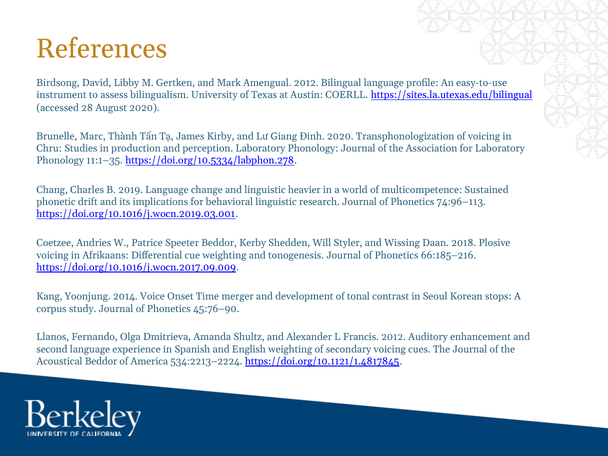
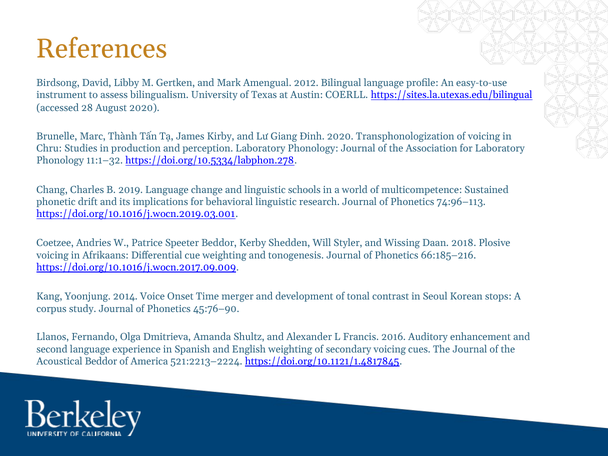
11:1–35: 11:1–35 -> 11:1–32 (105, 161)
heavier: heavier -> schools (304, 190)
Francis 2012: 2012 -> 2016 (394, 337)
534:2213–2224: 534:2213–2224 -> 521:2213–2224 (206, 361)
